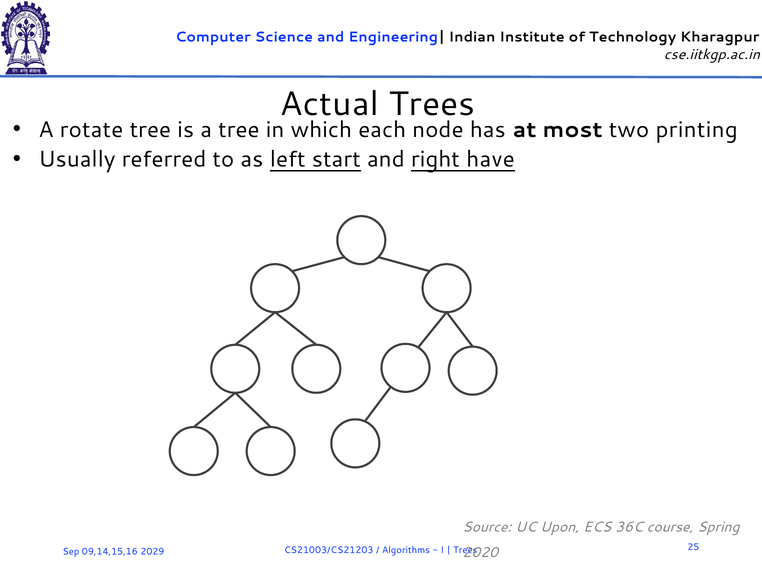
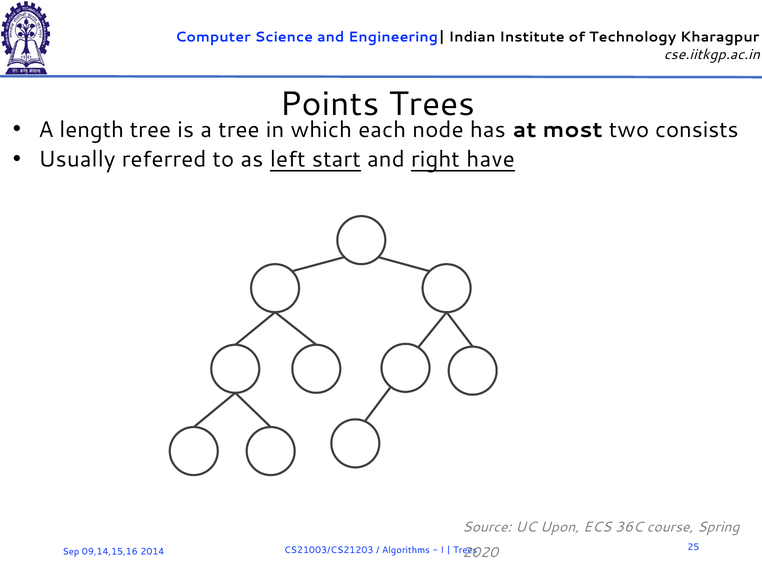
Actual: Actual -> Points (329, 104)
rotate: rotate -> length (92, 130)
printing: printing -> consists (697, 130)
2029: 2029 -> 2014 (152, 551)
